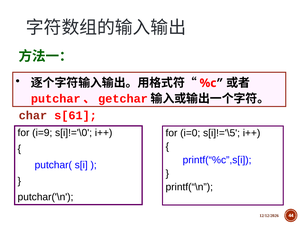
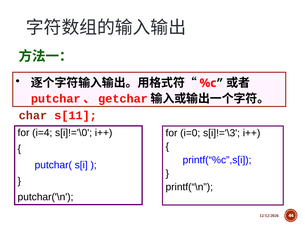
s[61: s[61 -> s[11 (76, 115)
i=9: i=9 -> i=4 (42, 133)
s[i]!='\5: s[i]!='\5 -> s[i]!='\3 (222, 133)
